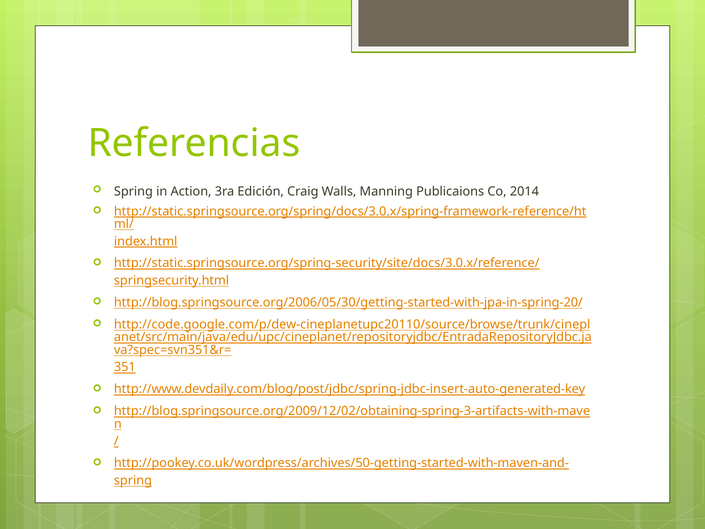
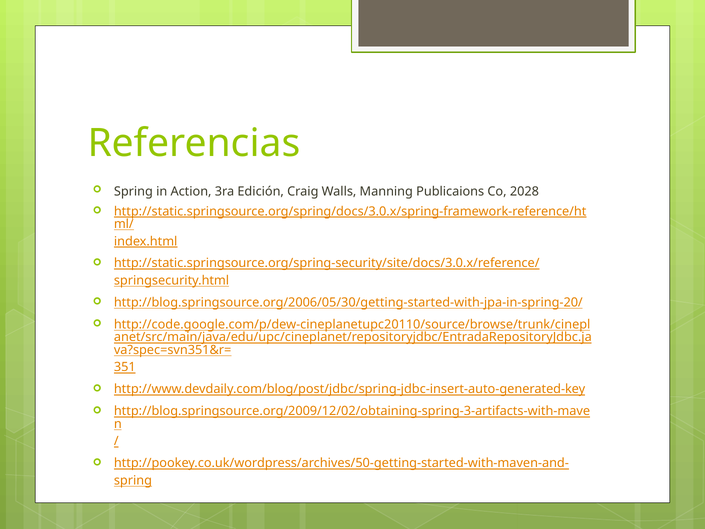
2014: 2014 -> 2028 (524, 191)
